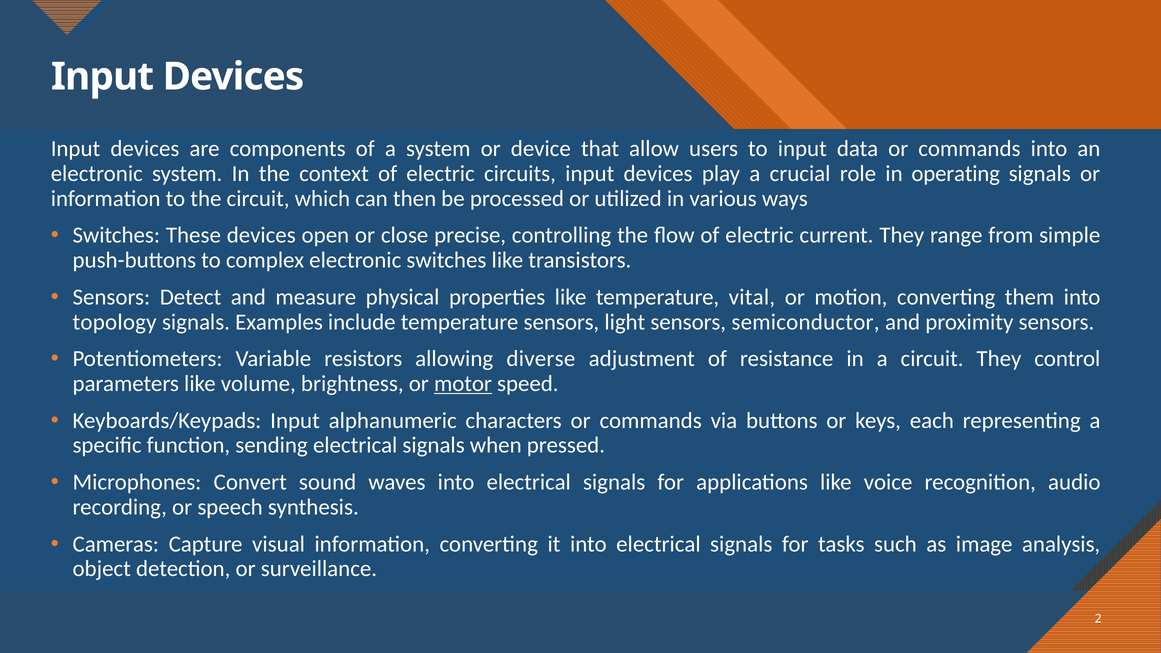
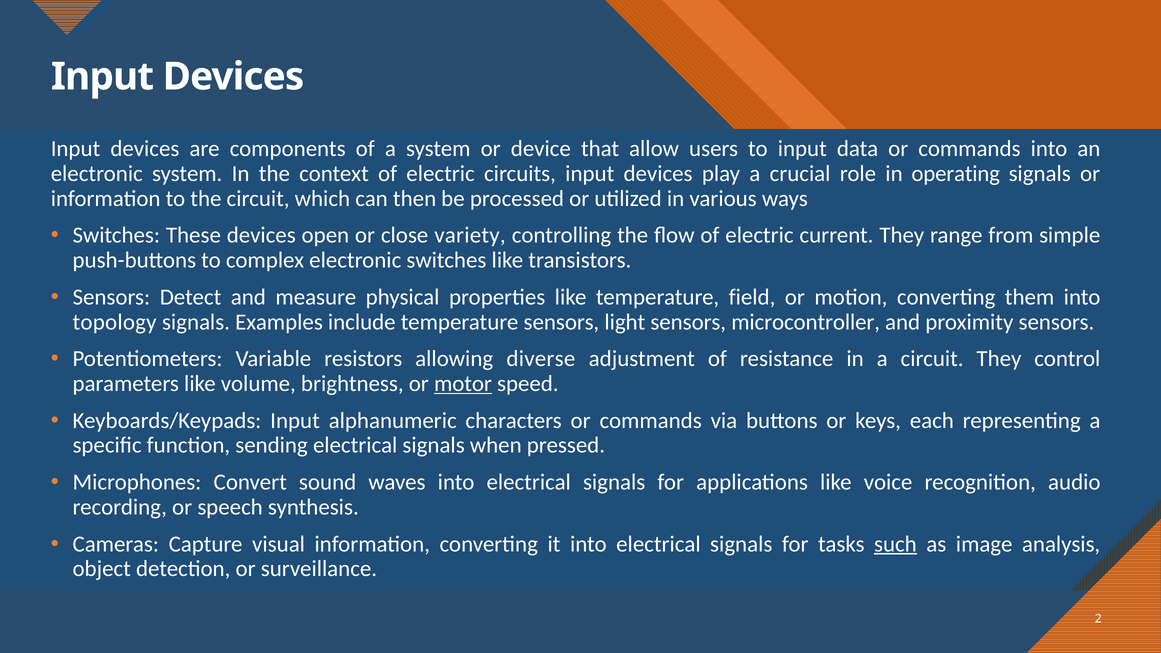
precise: precise -> variety (470, 235)
vital: vital -> field (752, 297)
semiconductor: semiconductor -> microcontroller (806, 322)
such underline: none -> present (895, 544)
